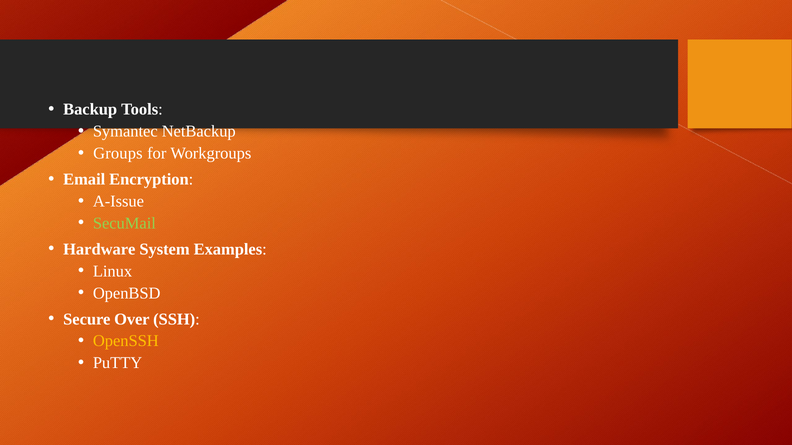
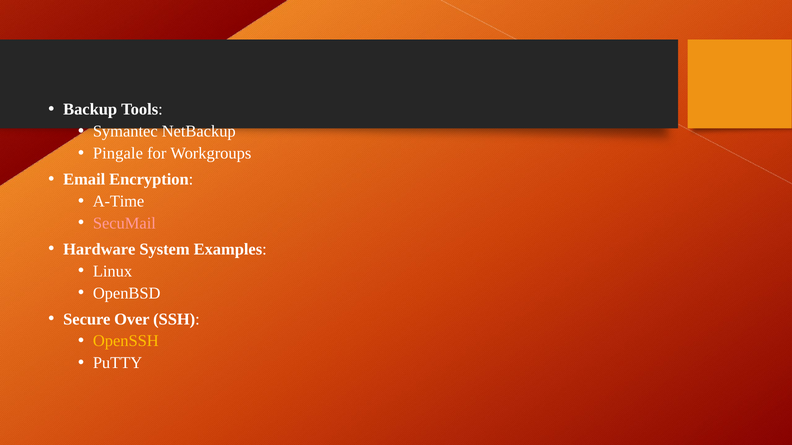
Groups: Groups -> Pingale (118, 154)
A-Issue: A-Issue -> A-Time (119, 202)
SecuMail colour: light green -> pink (124, 223)
